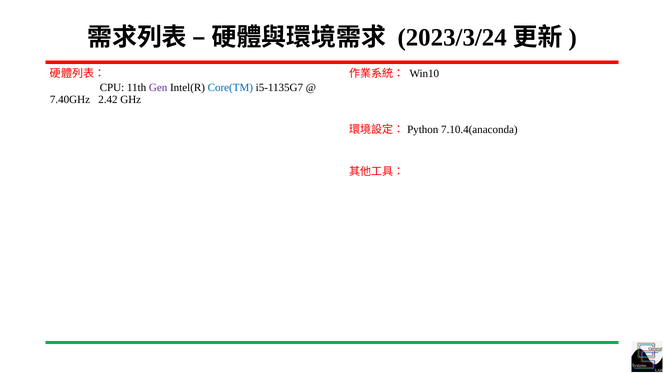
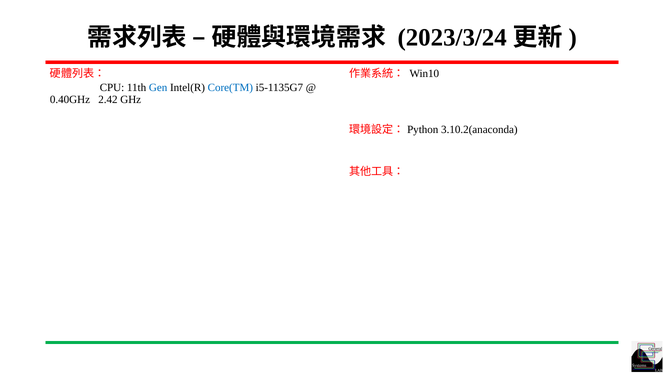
Gen colour: purple -> blue (158, 88)
7.40GHz: 7.40GHz -> 0.40GHz (70, 100)
7.10.4(anaconda: 7.10.4(anaconda -> 3.10.2(anaconda (479, 130)
